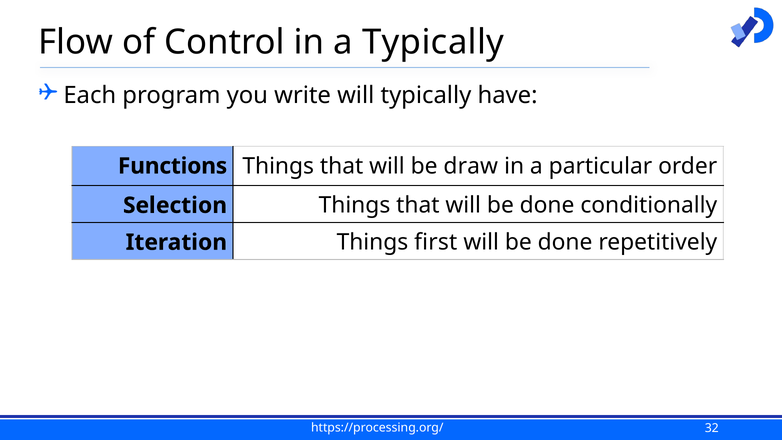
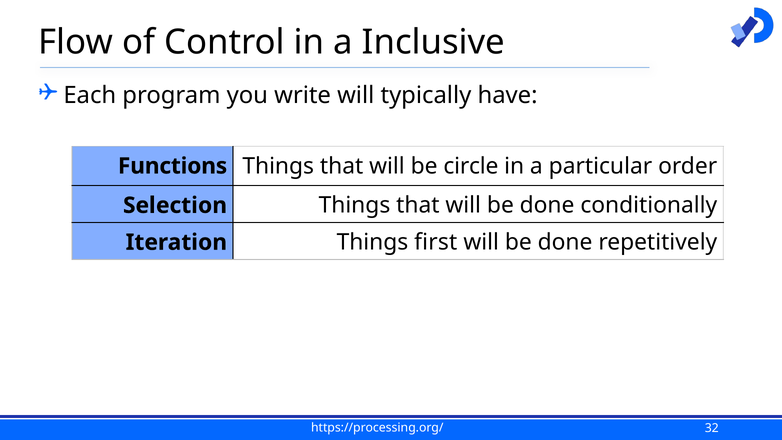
a Typically: Typically -> Inclusive (433, 42)
draw: draw -> circle (471, 166)
